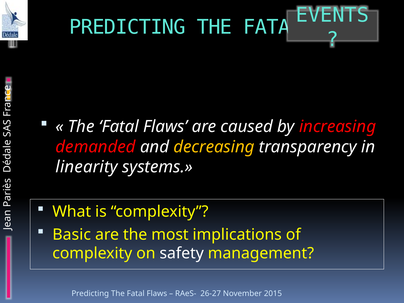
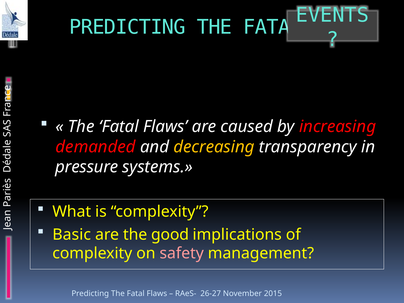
linearity: linearity -> pressure (87, 167)
most: most -> good (170, 235)
safety colour: white -> pink (182, 253)
